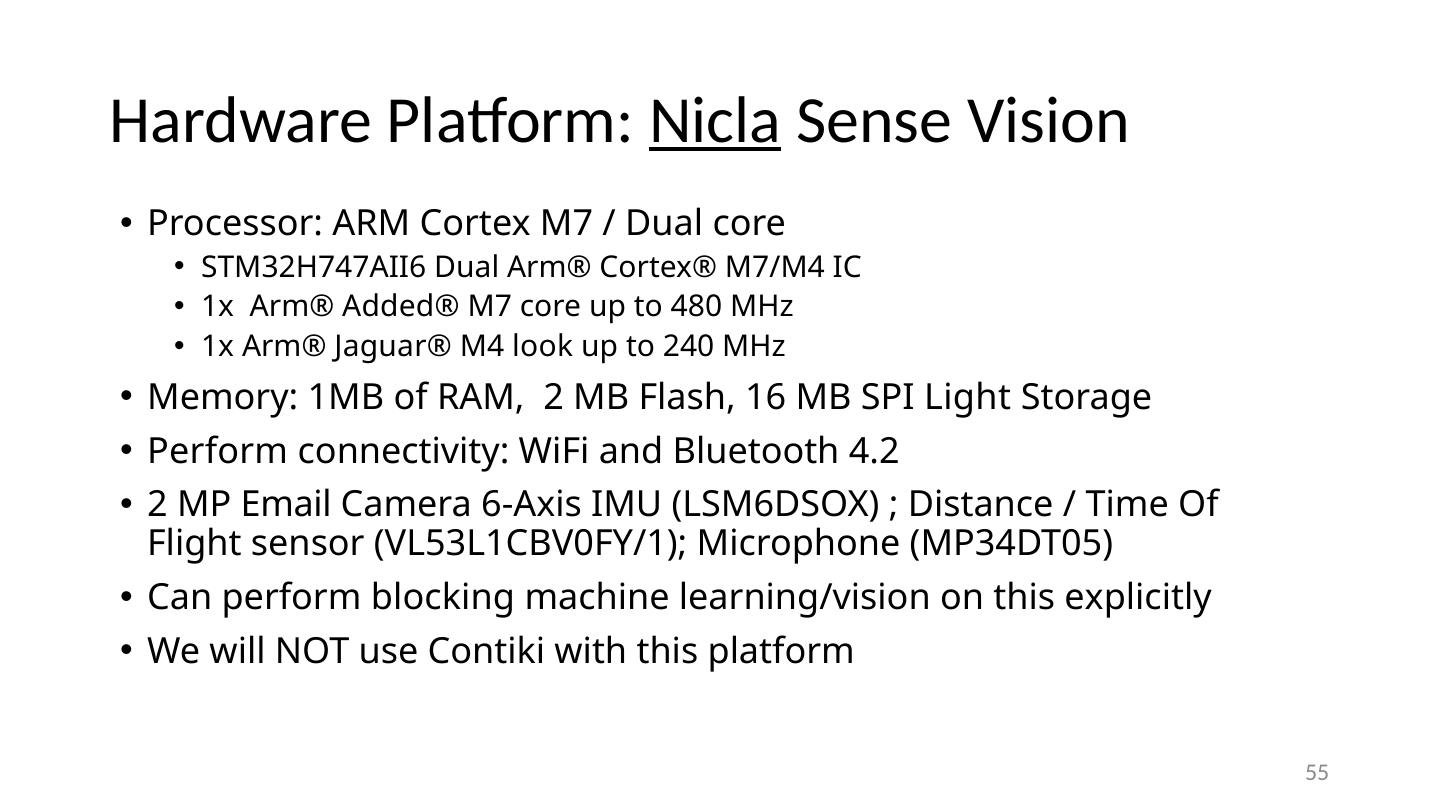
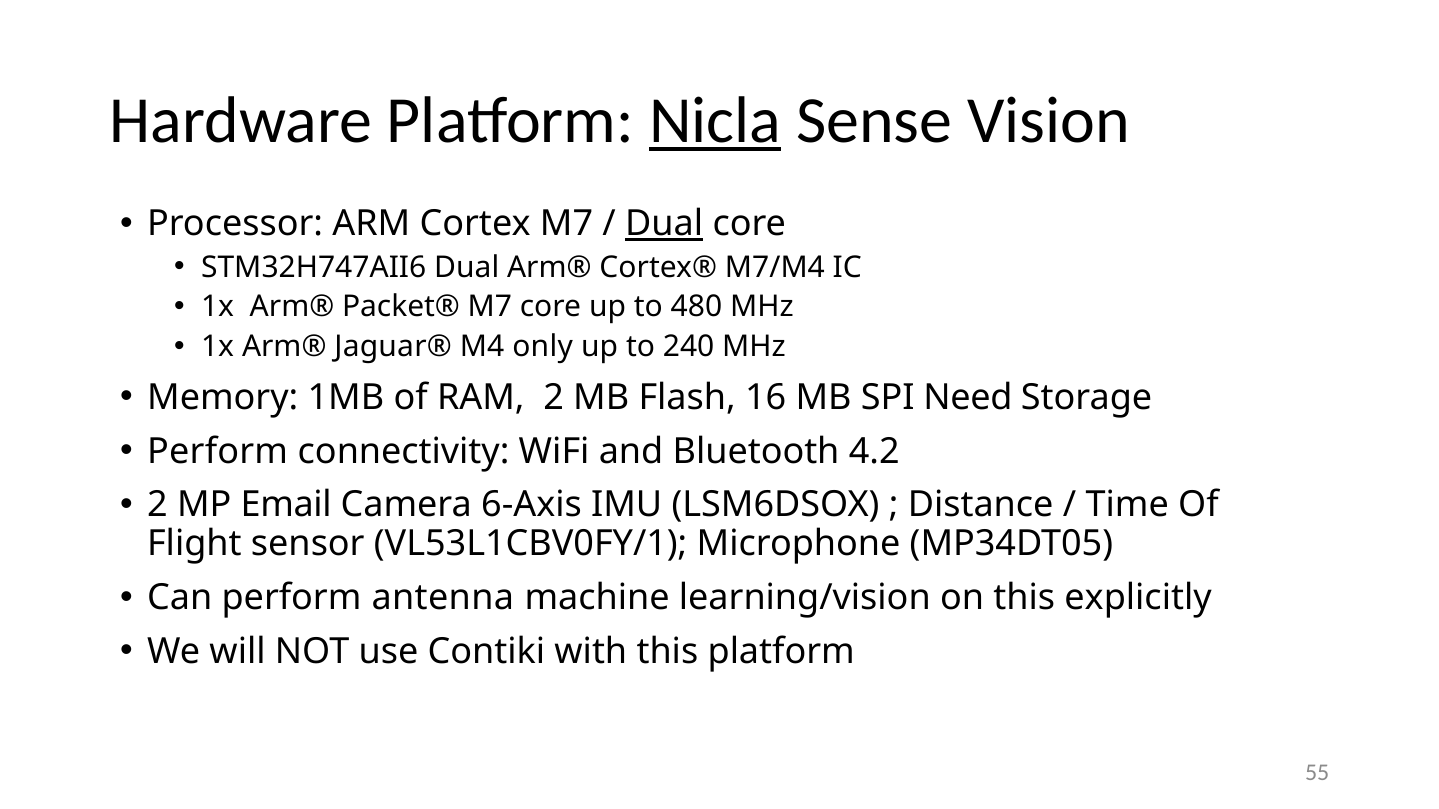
Dual underline: none -> present (664, 224)
Added®: Added® -> Packet® (401, 307)
look: look -> only (543, 347)
Light: Light -> Need (968, 398)
blocking: blocking -> antenna (443, 598)
